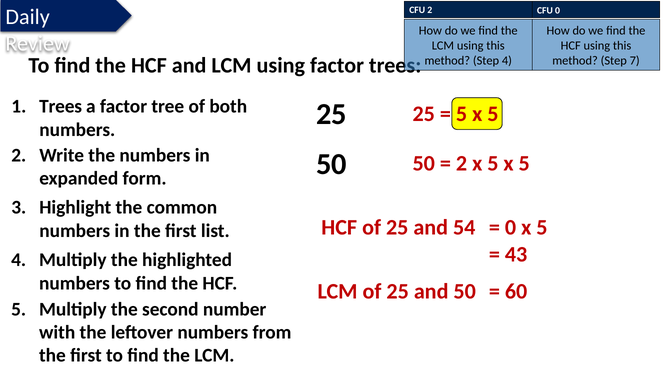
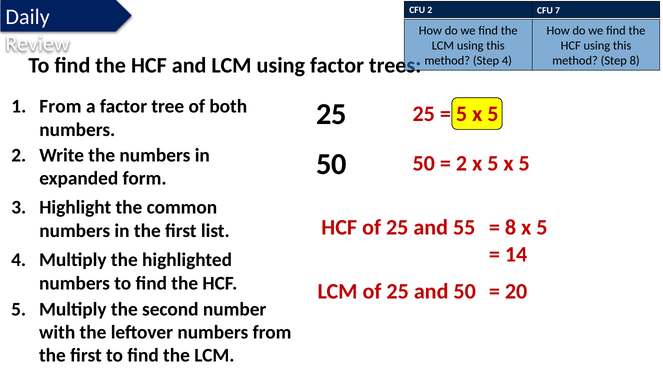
CFU 0: 0 -> 7 (558, 10)
Step 7: 7 -> 8 (635, 61)
1 Trees: Trees -> From (60, 107)
54: 54 -> 55 (464, 227)
0: 0 -> 8 (510, 227)
43: 43 -> 14 (516, 254)
60: 60 -> 20 (516, 291)
